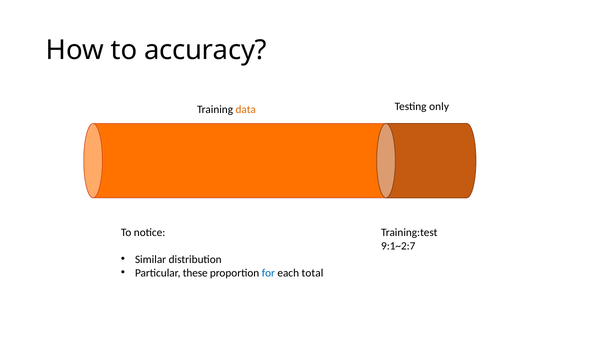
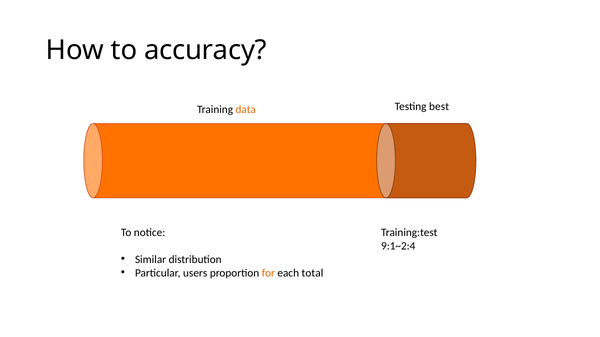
only: only -> best (439, 107)
9:1~2:7: 9:1~2:7 -> 9:1~2:4 (398, 246)
these: these -> users (195, 273)
for colour: blue -> orange (268, 273)
